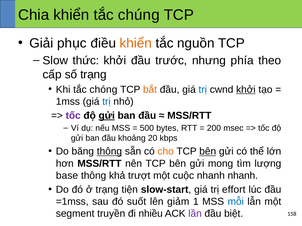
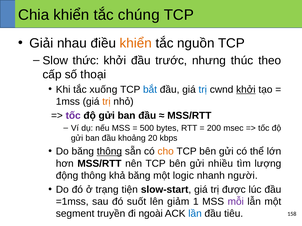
phục: phục -> nhau (72, 43)
phía: phía -> thúc (242, 61)
số trạng: trạng -> thoại (93, 75)
chóng: chóng -> xuống (103, 90)
bắt colour: orange -> blue (150, 90)
trị colour: blue -> orange (106, 102)
gửi underline: present -> none (107, 116)
bên underline: present -> none (208, 152)
mong: mong -> nhiều (221, 164)
base: base -> động (67, 176)
khả trượt: trượt -> băng (139, 176)
cuộc: cuộc -> logic (183, 176)
nhanh nhanh: nhanh -> người (243, 176)
effort: effort -> được (234, 190)
mỗi colour: blue -> purple (236, 202)
nhiều: nhiều -> ngoài (151, 214)
lần colour: purple -> blue (195, 214)
biệt: biệt -> tiêu (234, 214)
